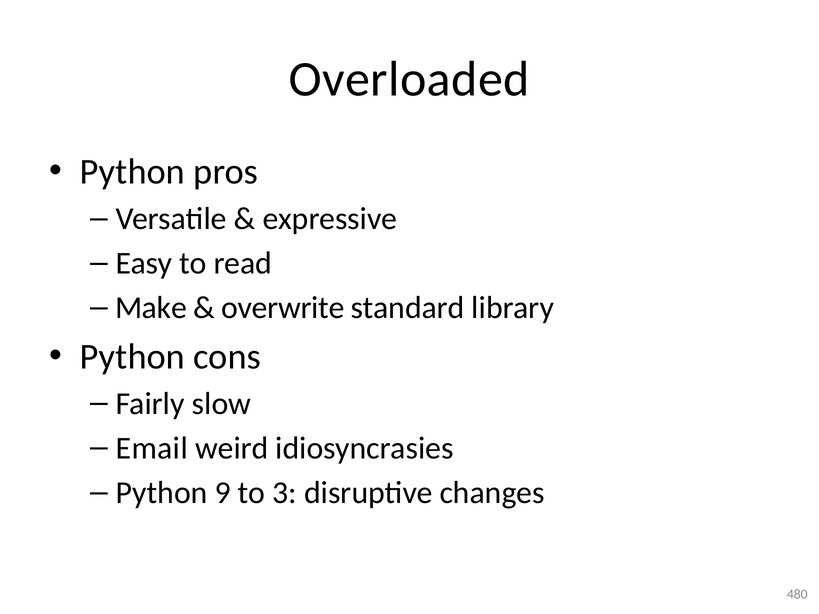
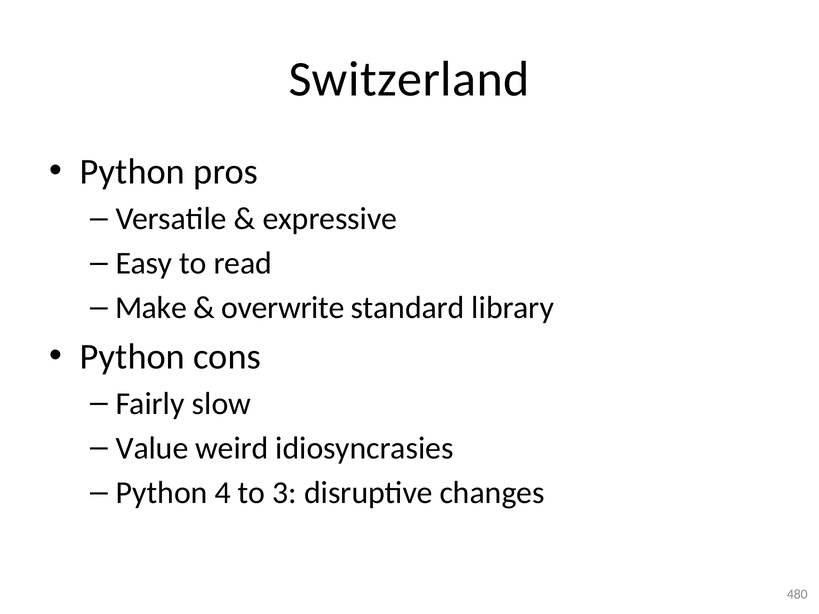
Overloaded: Overloaded -> Switzerland (409, 79)
Email: Email -> Value (152, 448)
9: 9 -> 4 (223, 493)
